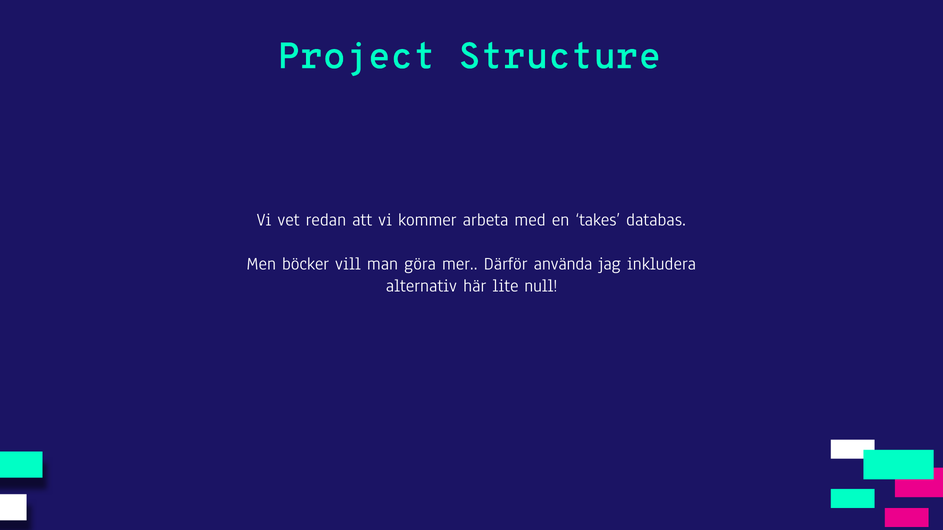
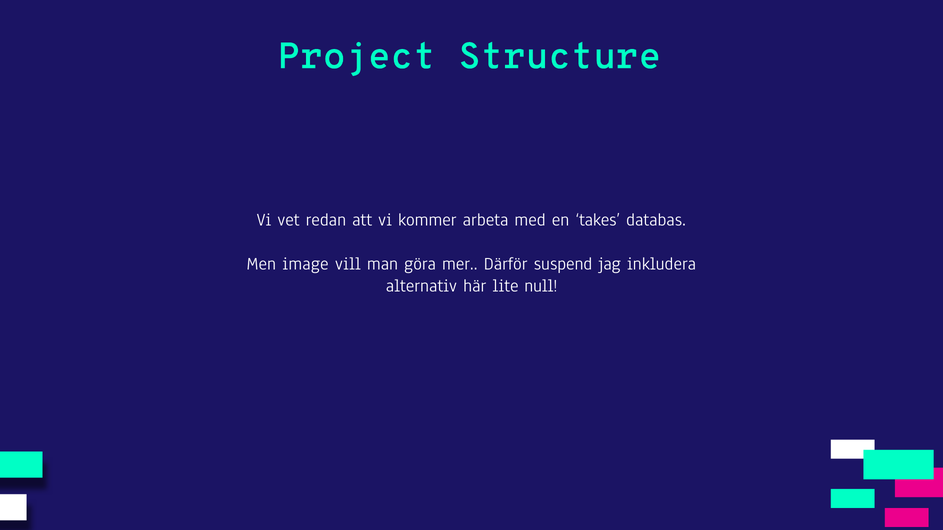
böcker: böcker -> image (305, 264)
använda: använda -> suspend (563, 264)
